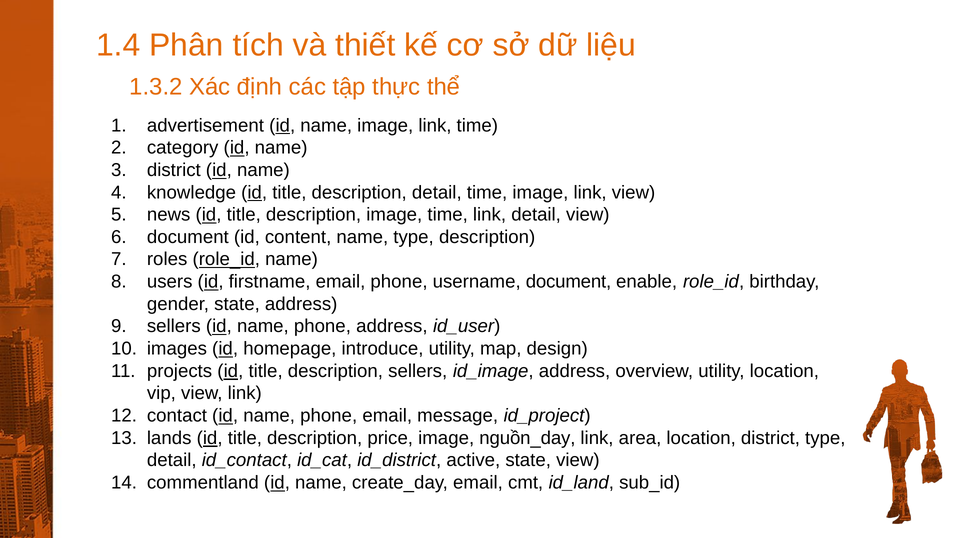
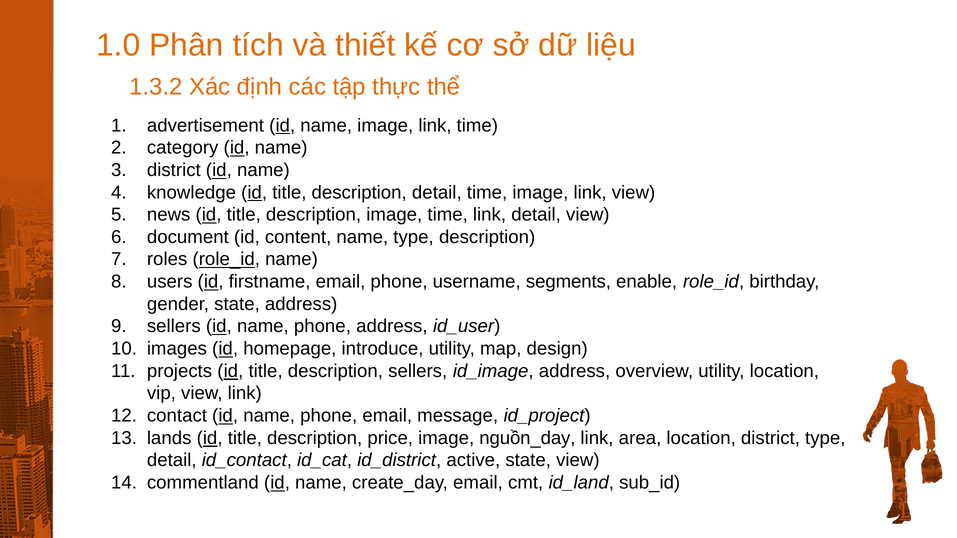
1.4: 1.4 -> 1.0 (118, 45)
username document: document -> segments (568, 282)
